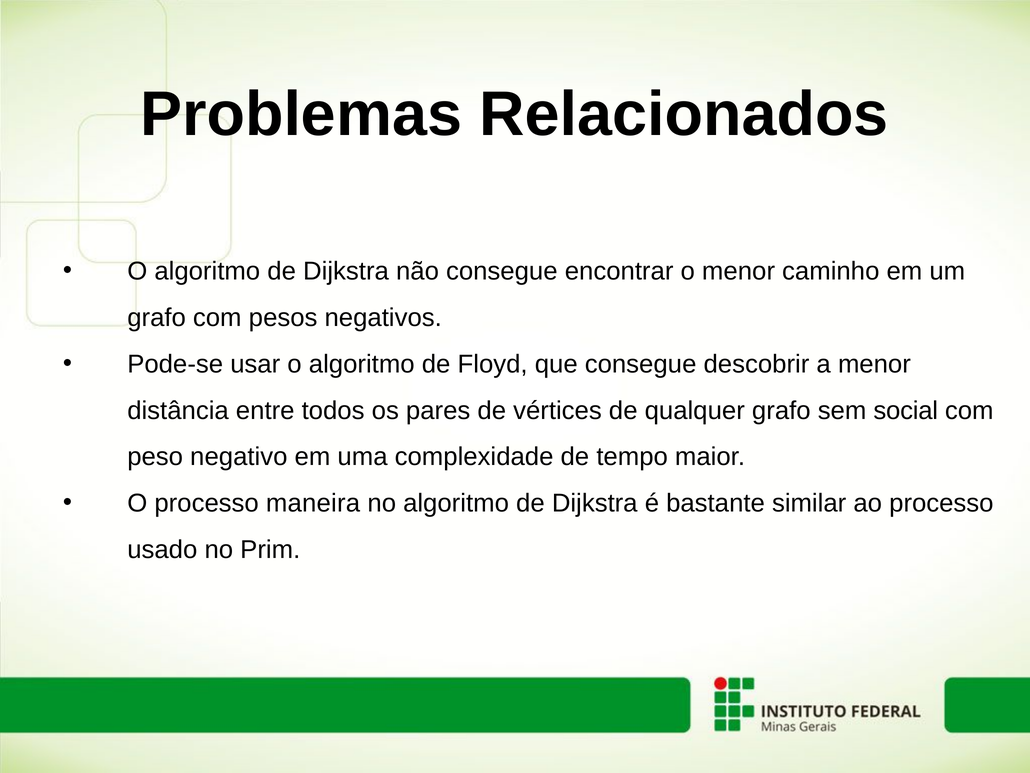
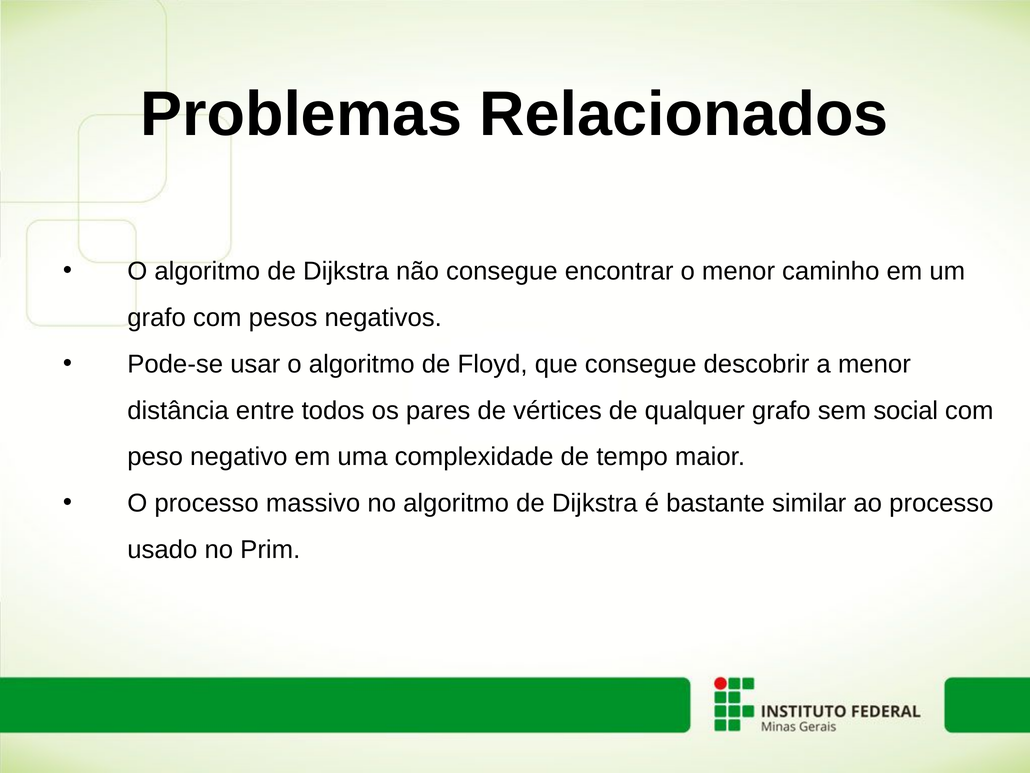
maneira: maneira -> massivo (313, 503)
